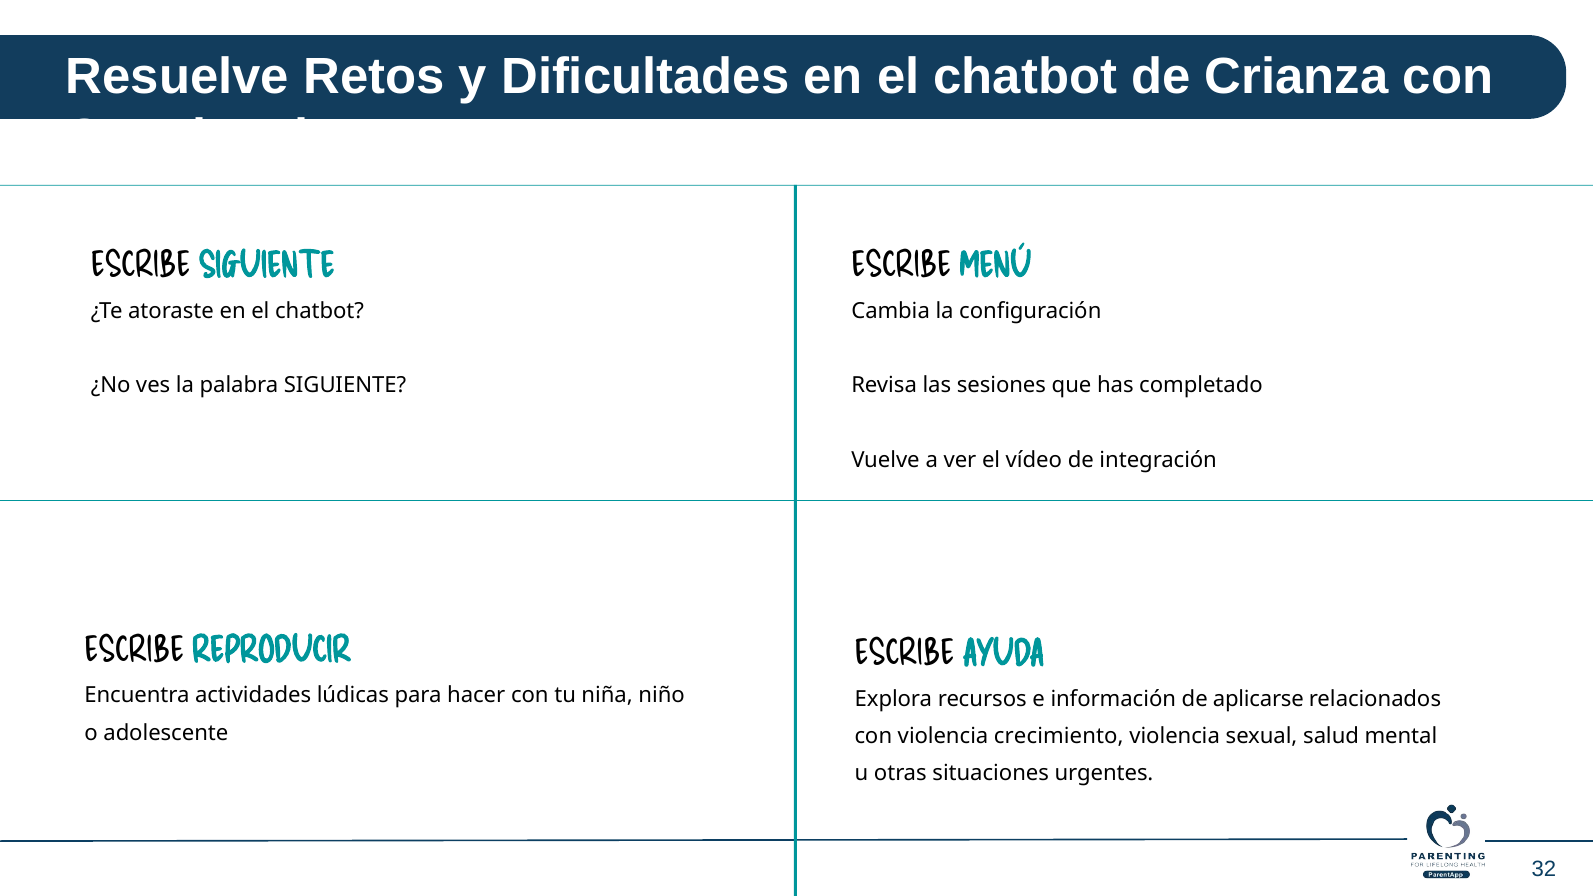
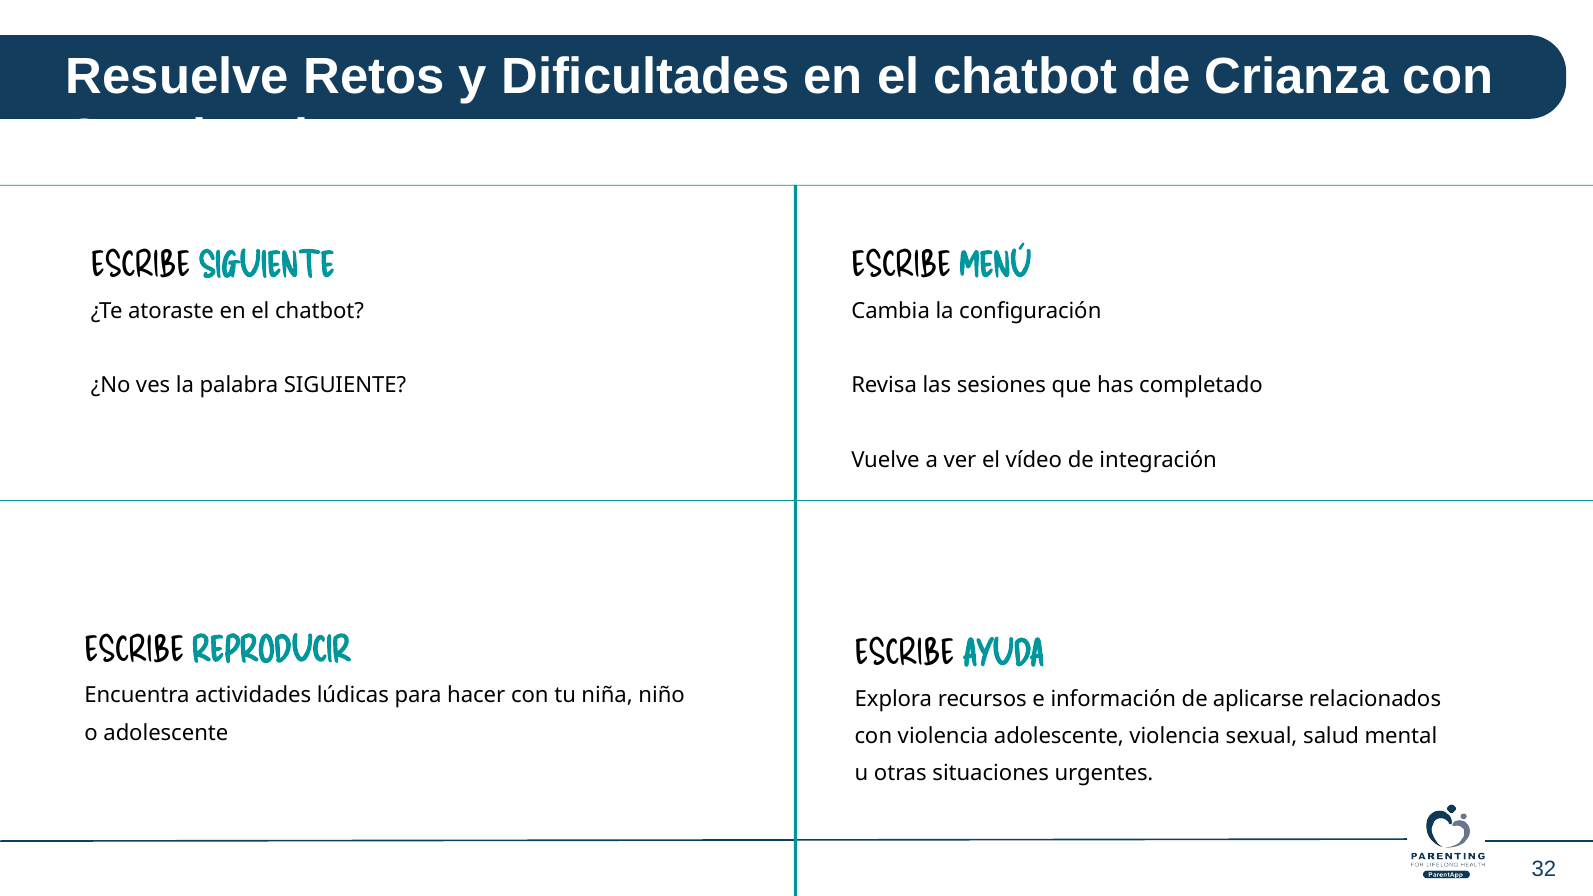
violencia crecimiento: crecimiento -> adolescente (1059, 737)
